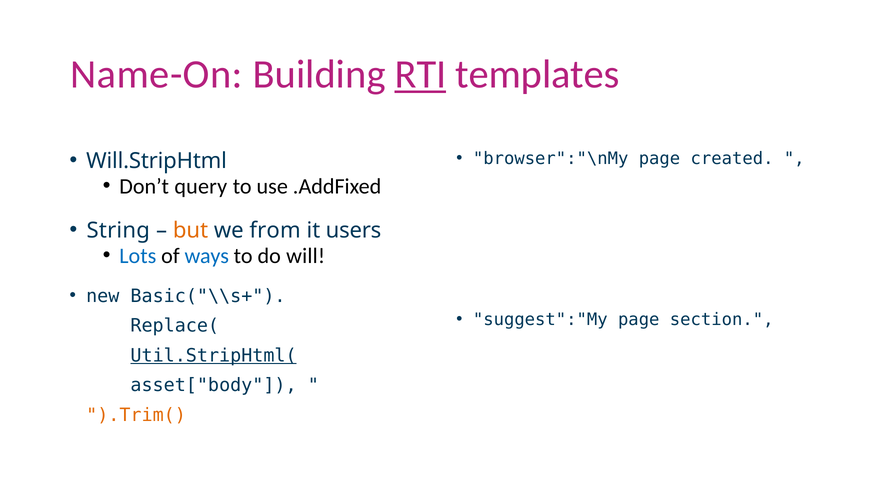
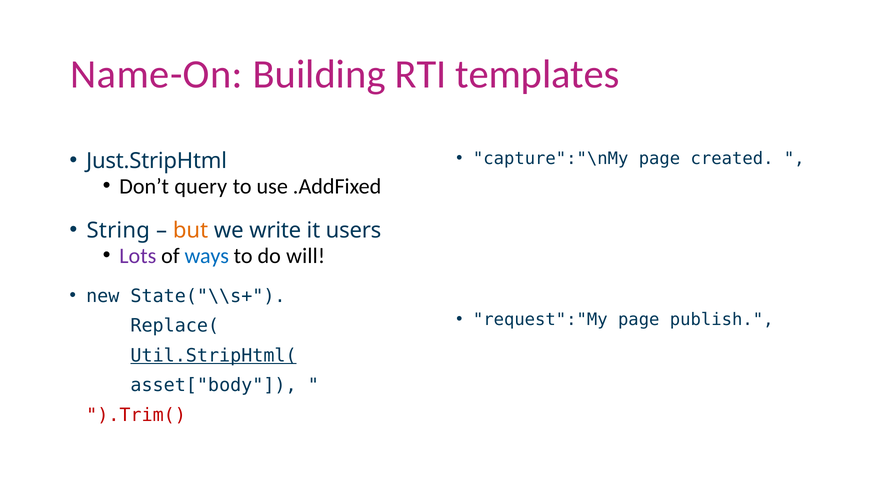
RTI underline: present -> none (421, 74)
Will.StripHtml: Will.StripHtml -> Just.StripHtml (157, 161)
browser":"\nMy: browser":"\nMy -> capture":"\nMy (551, 159)
from: from -> write (275, 230)
Lots colour: blue -> purple (138, 256)
Basic("\\s+: Basic("\\s+ -> State("\\s+ (208, 296)
suggest":"My: suggest":"My -> request":"My (540, 320)
section: section -> publish (722, 320)
).Trim( colour: orange -> red (136, 415)
